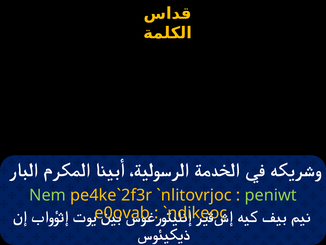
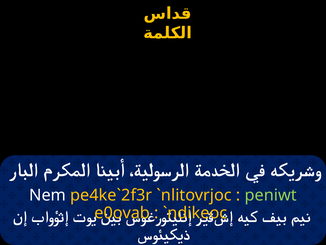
Nem colour: light green -> white (48, 195)
